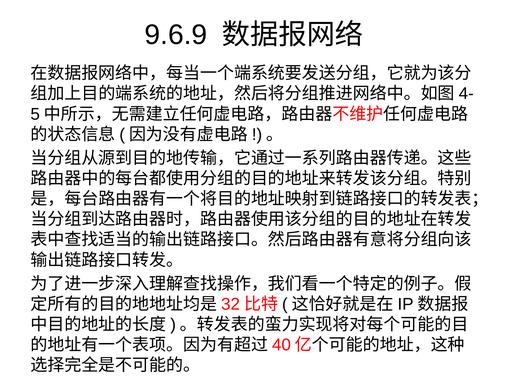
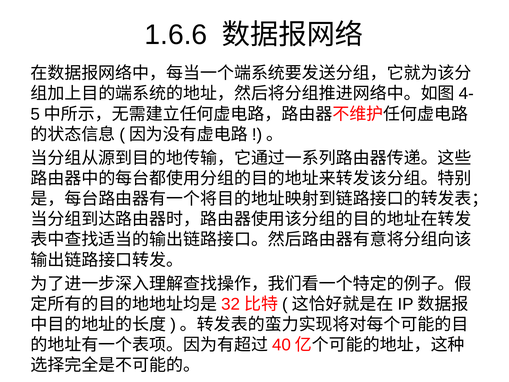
9.6.9: 9.6.9 -> 1.6.6 (176, 35)
